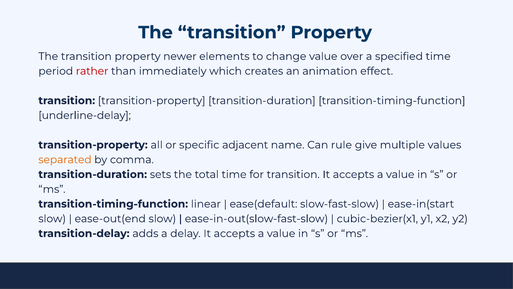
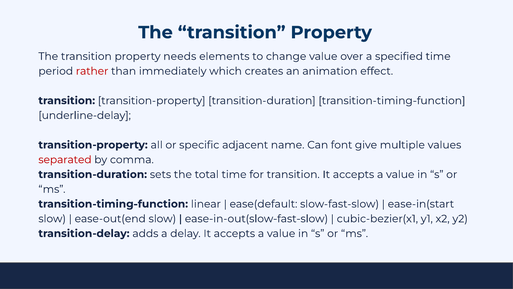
newer: newer -> needs (180, 56)
rule: rule -> font (342, 145)
separated colour: orange -> red (65, 159)
